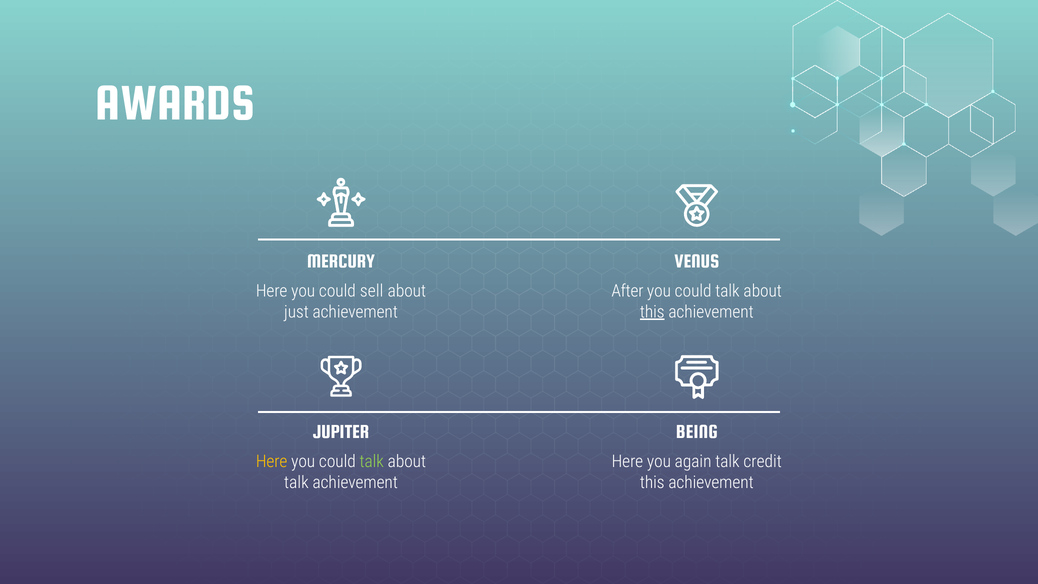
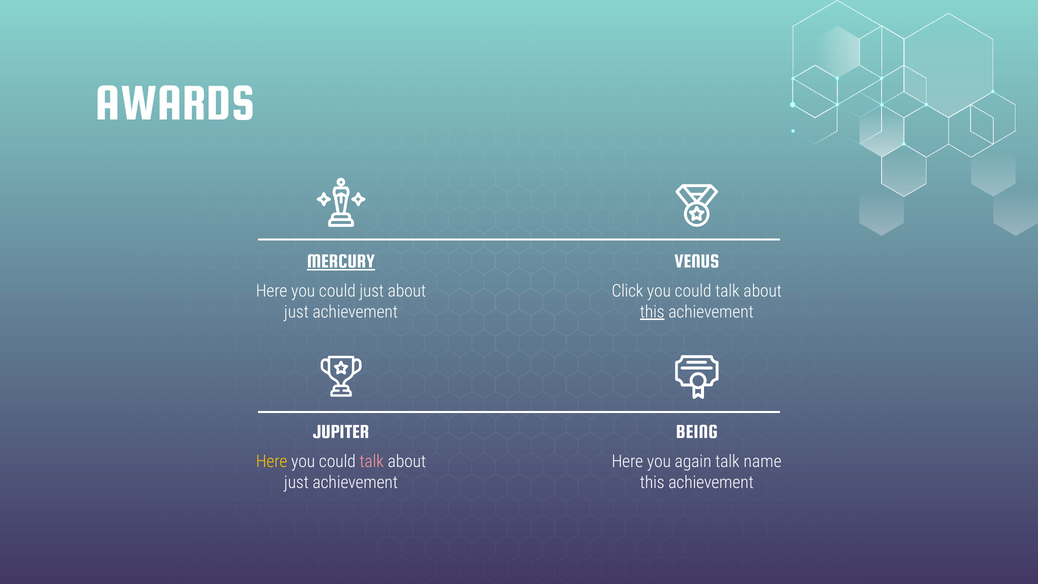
MERCURY underline: none -> present (341, 261)
could sell: sell -> just (372, 291)
After: After -> Click (627, 291)
talk colour: light green -> pink (372, 461)
credit: credit -> name (763, 461)
talk: talk -> just (296, 482)
